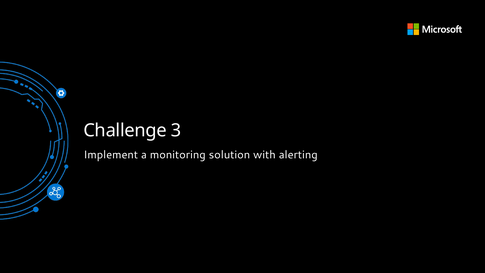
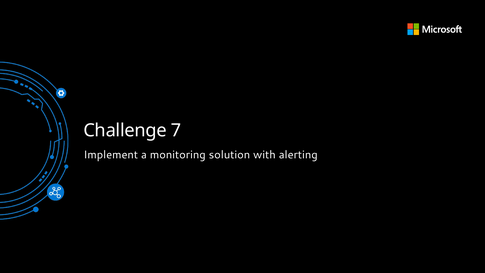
3: 3 -> 7 (176, 130)
